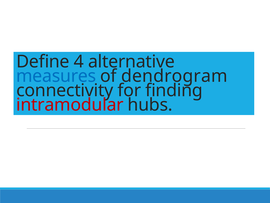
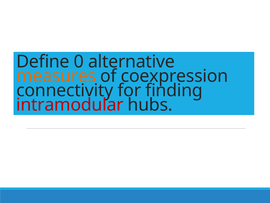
4: 4 -> 0 (79, 62)
measures colour: blue -> orange (56, 76)
dendrogram: dendrogram -> coexpression (174, 76)
